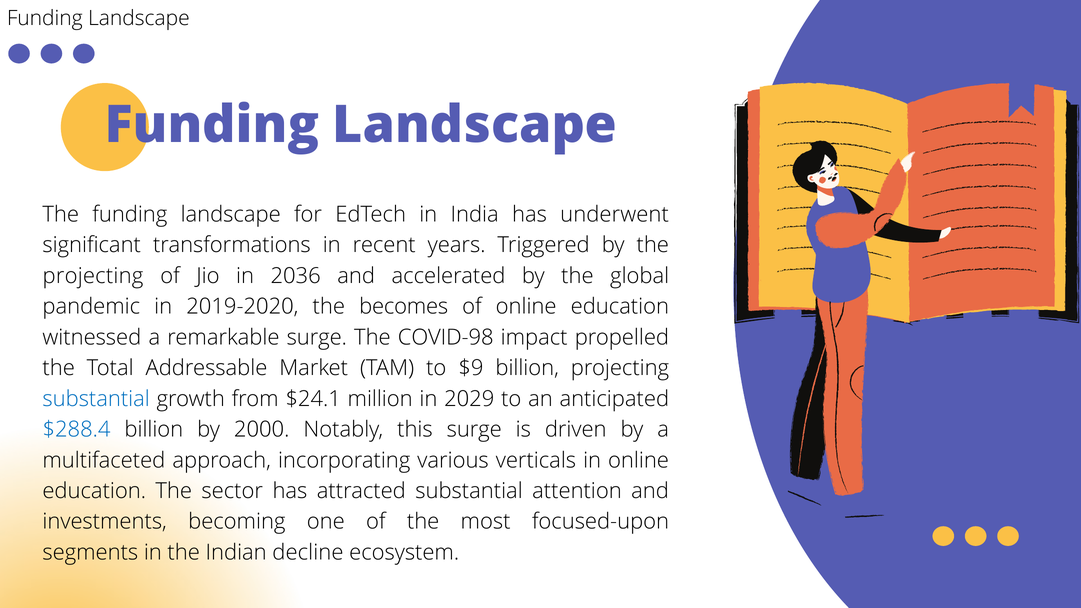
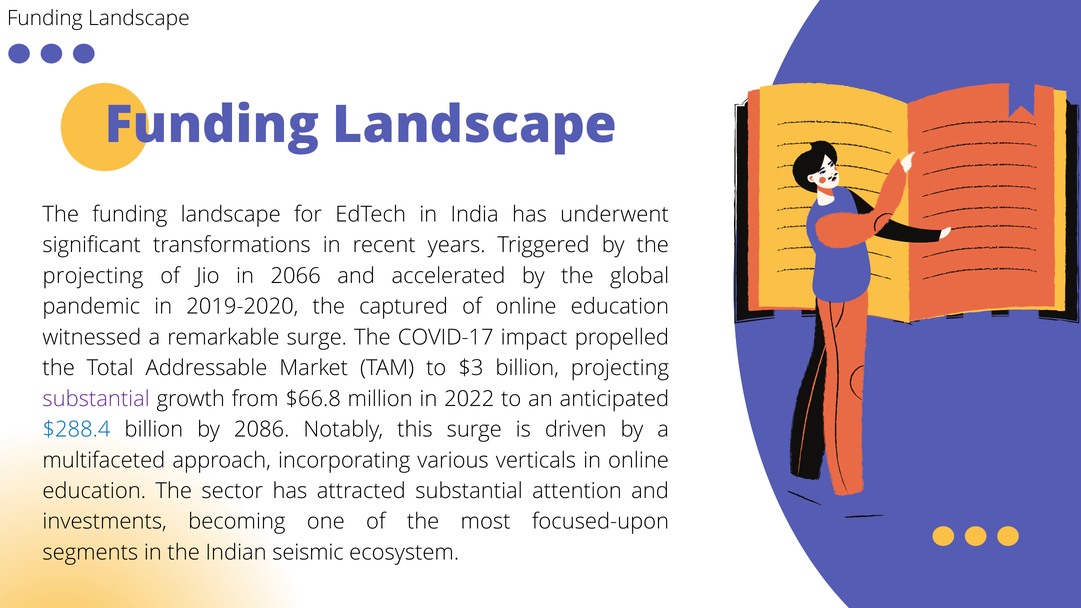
2036: 2036 -> 2066 (296, 276)
becomes: becomes -> captured (404, 307)
COVID-98: COVID-98 -> COVID-17 (446, 337)
$9: $9 -> $3 (471, 368)
substantial colour: blue -> purple (96, 399)
$24.1: $24.1 -> $66.8 (313, 399)
2029: 2029 -> 2022 (469, 399)
2000: 2000 -> 2086 (262, 430)
decline: decline -> seismic (308, 553)
